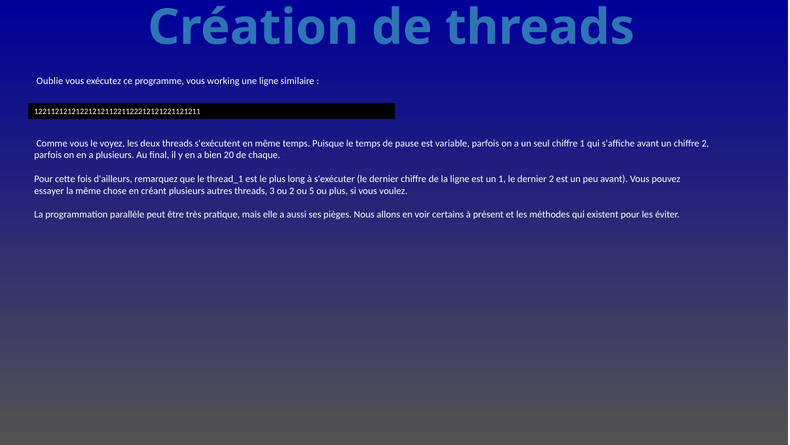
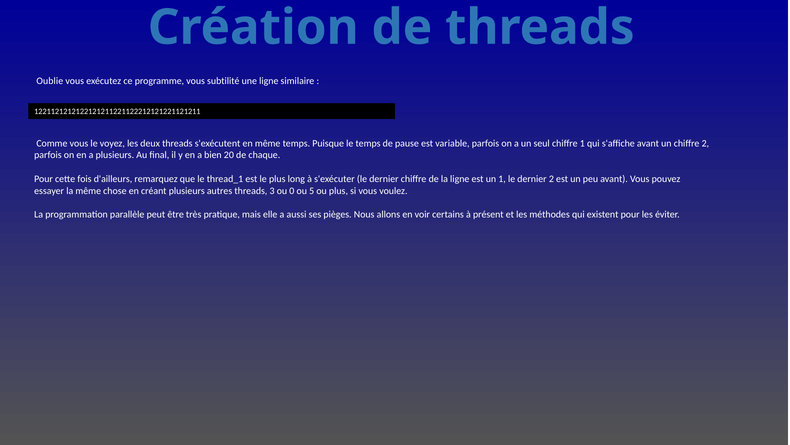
working: working -> subtilité (223, 81)
ou 2: 2 -> 0 (292, 191)
